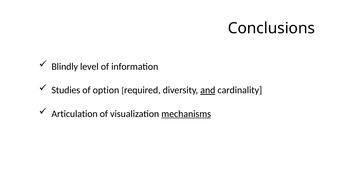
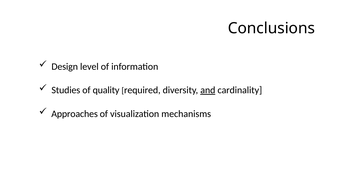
Blindly: Blindly -> Design (65, 66)
option: option -> quality (106, 90)
Articulation: Articulation -> Approaches (75, 114)
mechanisms underline: present -> none (186, 114)
